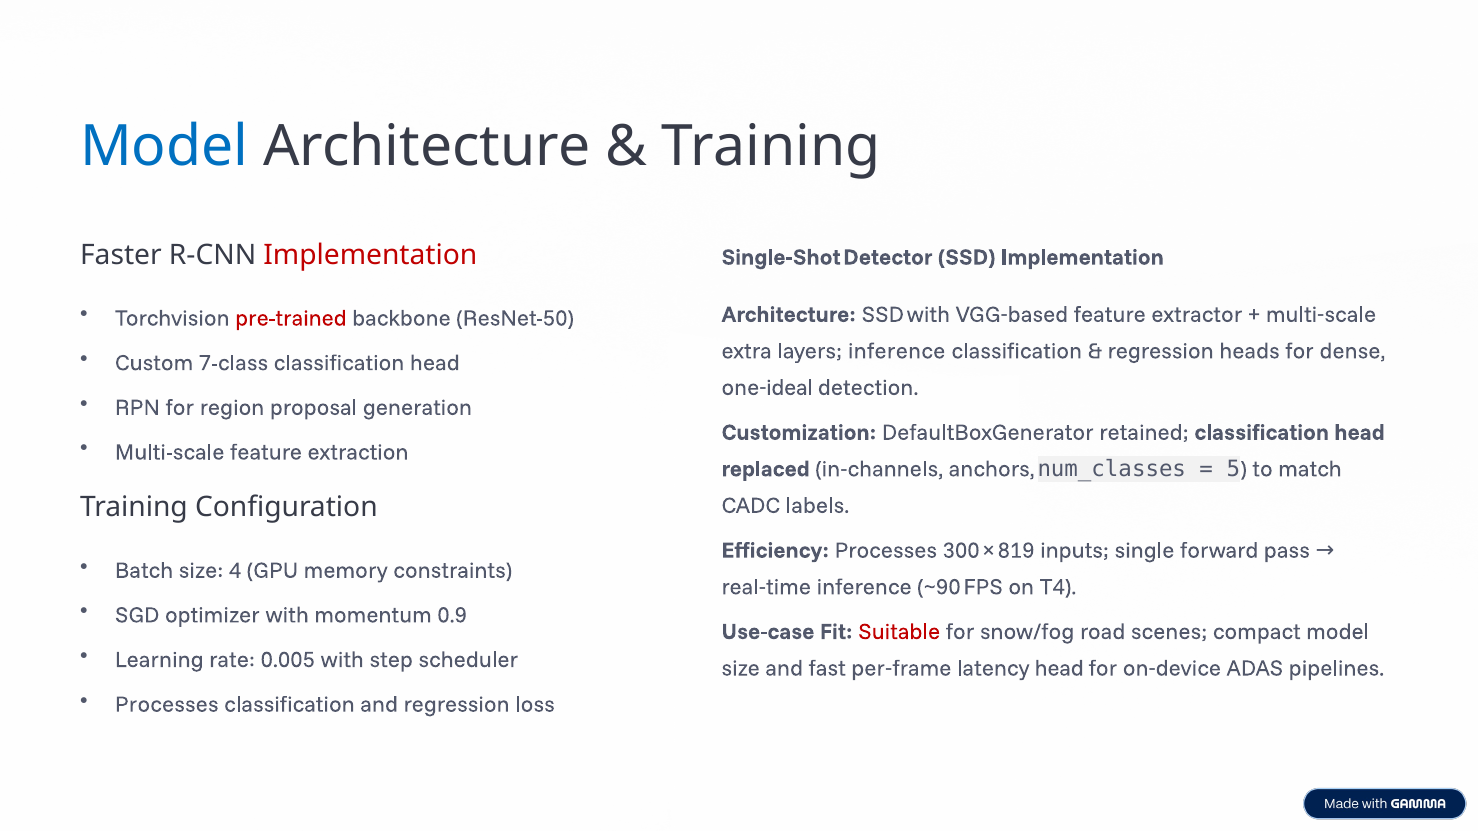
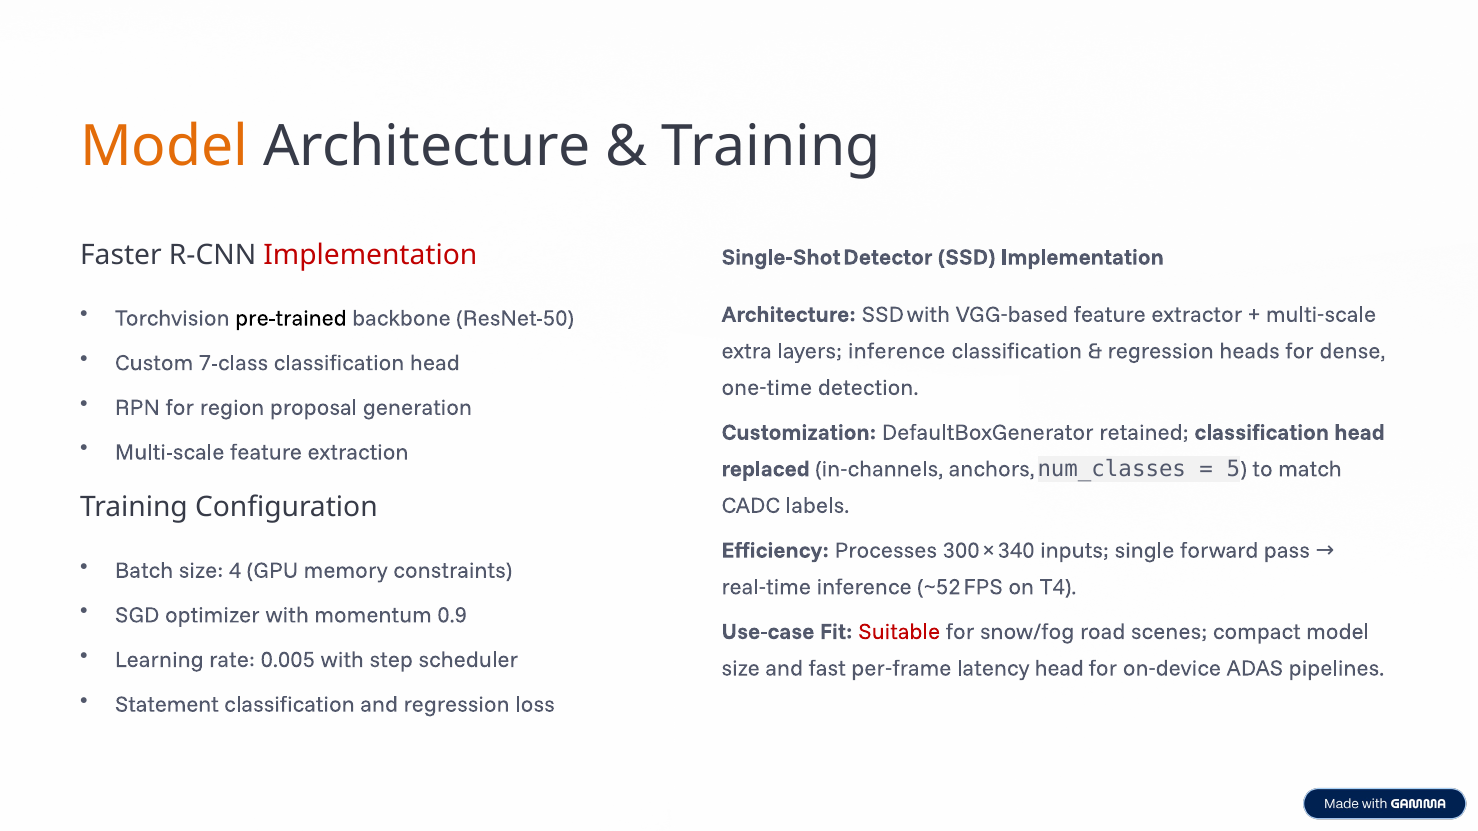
Model colour: blue -> orange (164, 147)
pre-trained colour: red -> black (291, 318)
ideal: ideal -> time (789, 388)
819: 819 -> 340 (1016, 551)
~90: ~90 -> ~52 (939, 587)
Processes: Processes -> Statement (167, 705)
